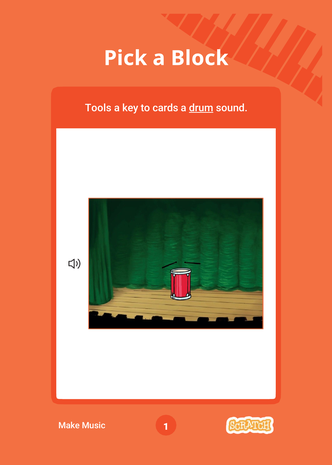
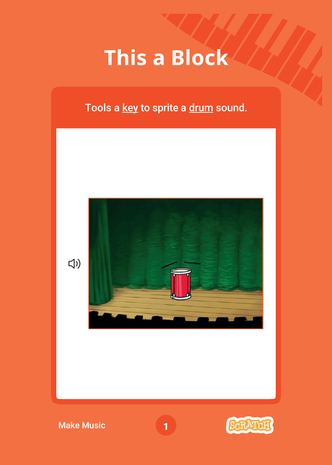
Pick: Pick -> This (125, 58)
key underline: none -> present (130, 108)
cards: cards -> sprite (165, 108)
